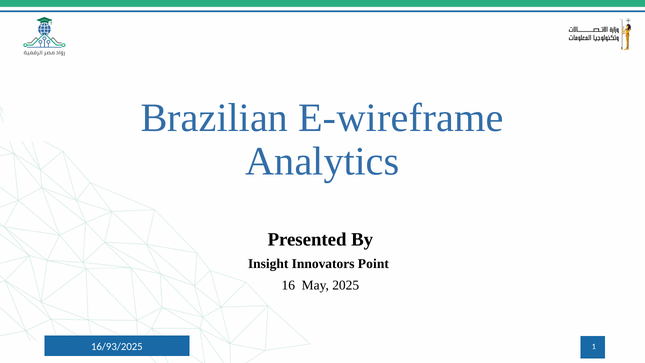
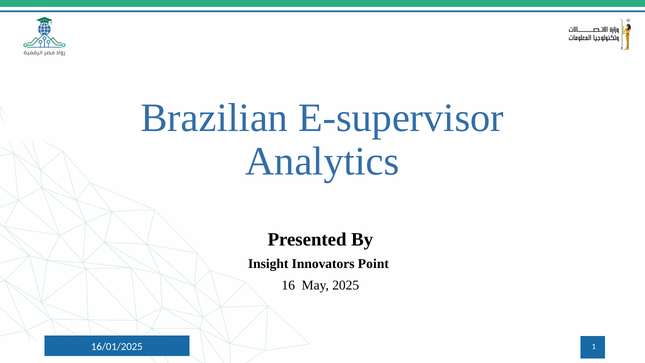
E-wireframe: E-wireframe -> E-supervisor (401, 118)
16/93/2025: 16/93/2025 -> 16/01/2025 (117, 347)
